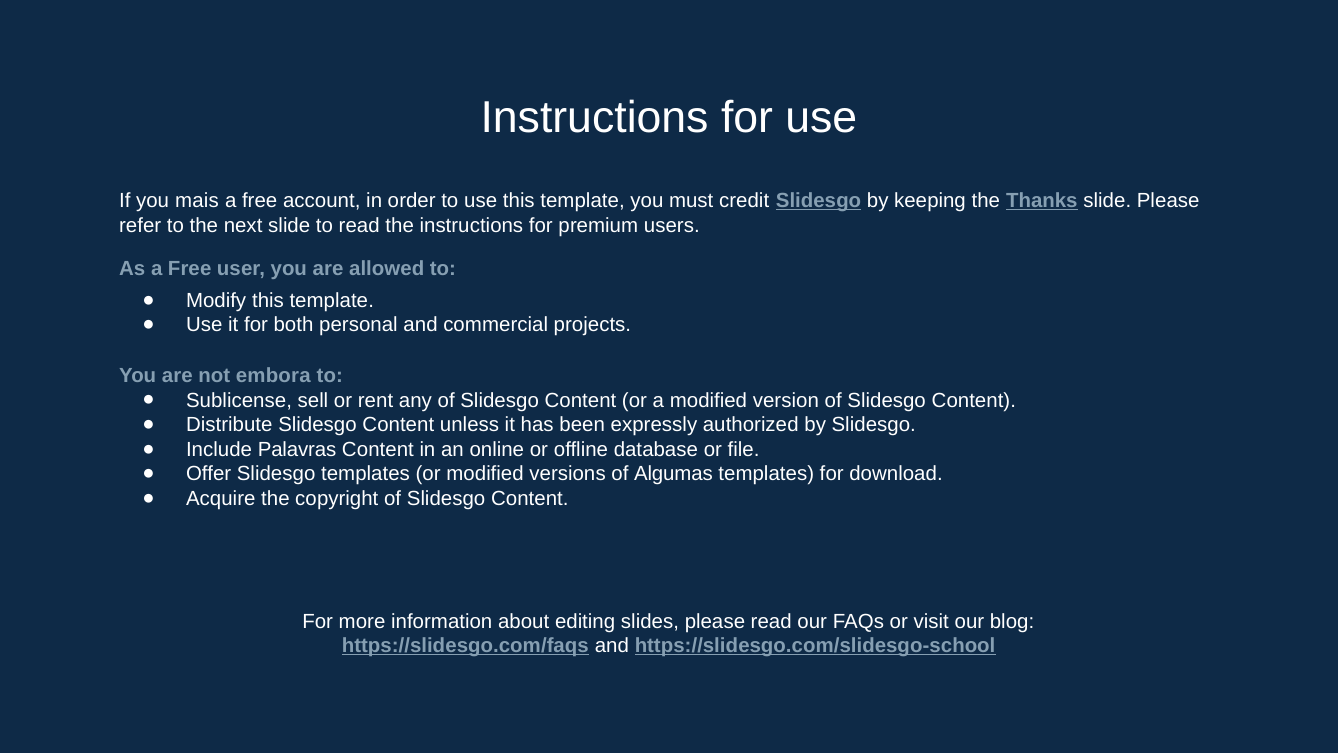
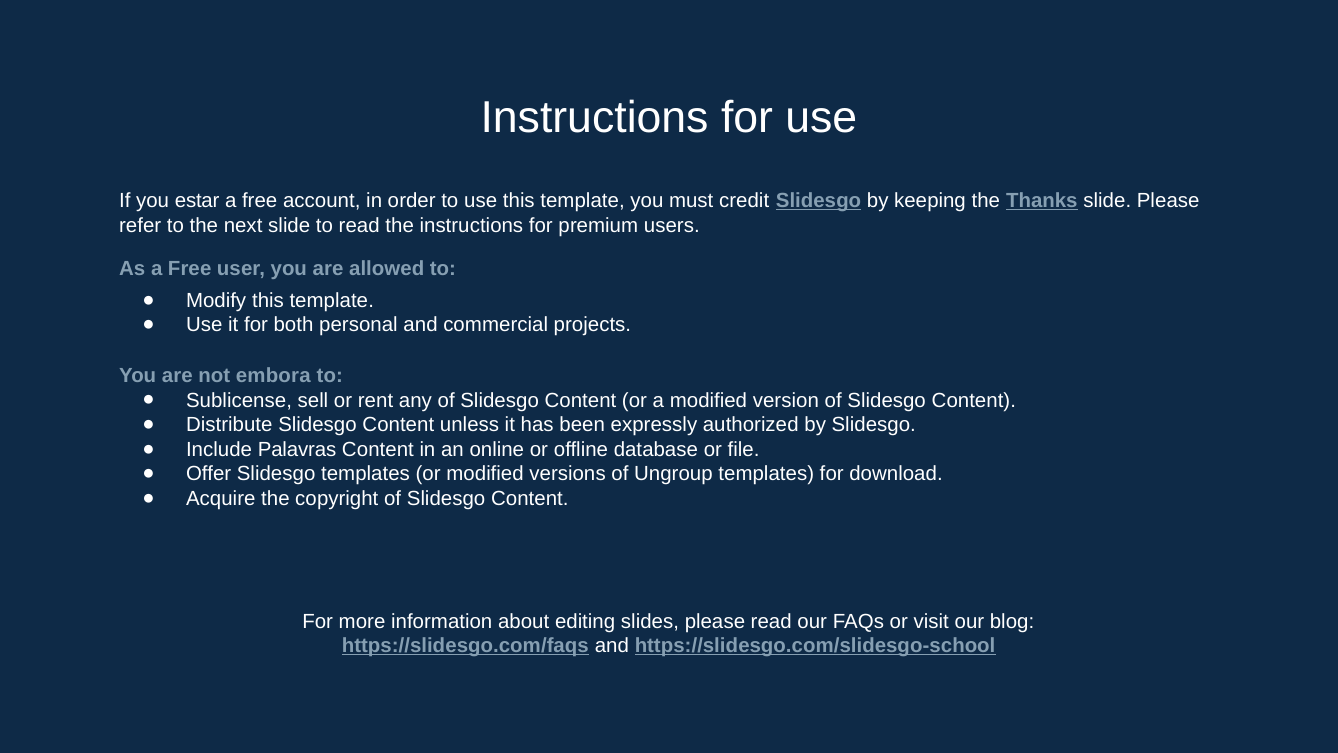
mais: mais -> estar (197, 201)
Algumas: Algumas -> Ungroup (673, 474)
